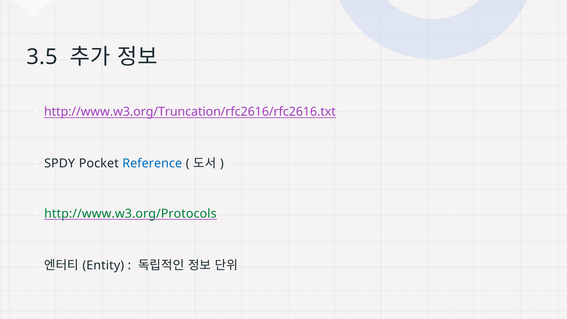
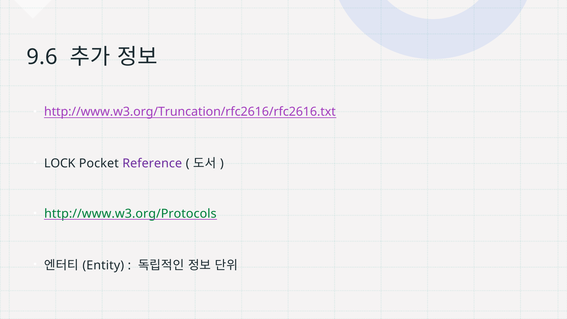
3.5: 3.5 -> 9.6 (42, 57)
SPDY: SPDY -> LOCK (60, 163)
Reference colour: blue -> purple (152, 163)
